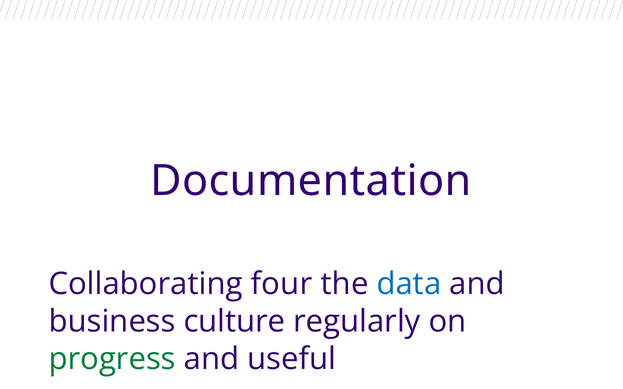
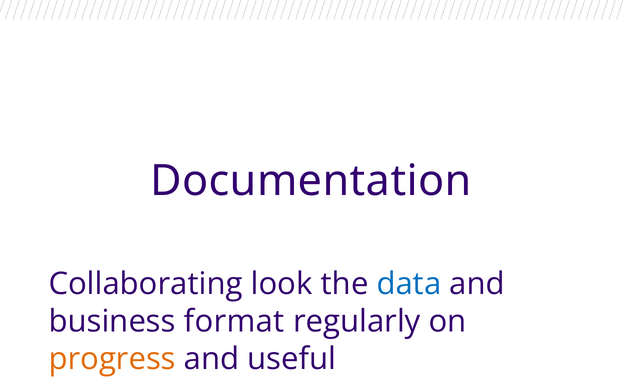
four: four -> look (282, 284)
culture: culture -> format (234, 322)
progress colour: green -> orange (112, 359)
